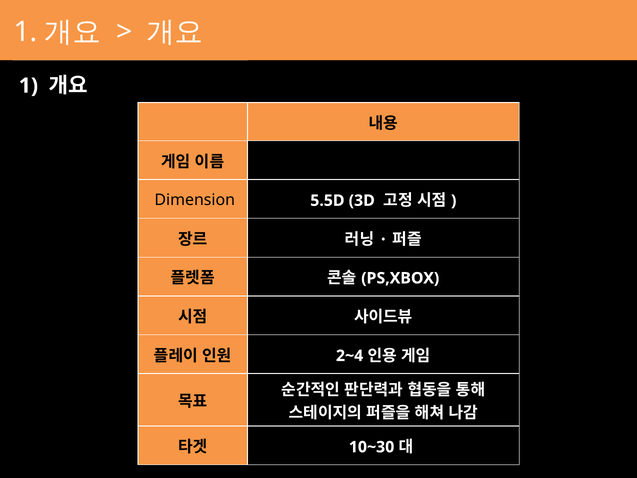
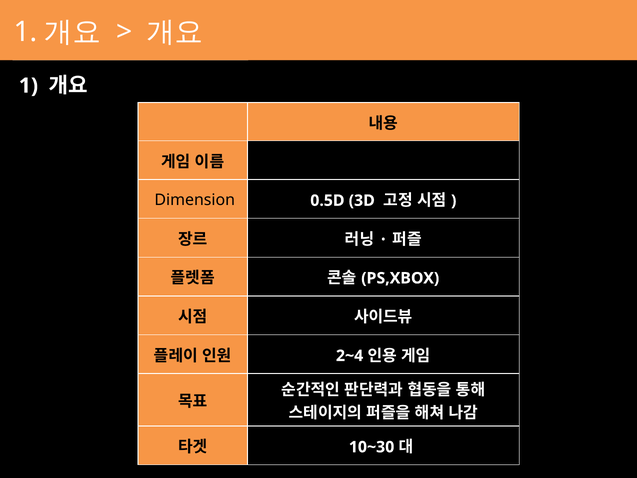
5.5D: 5.5D -> 0.5D (327, 200)
